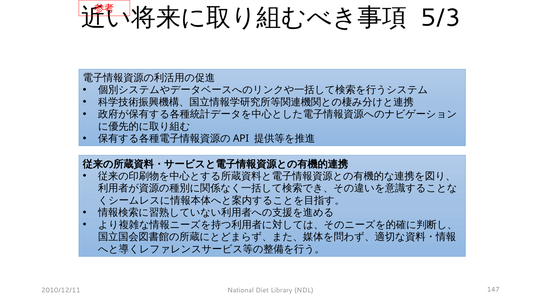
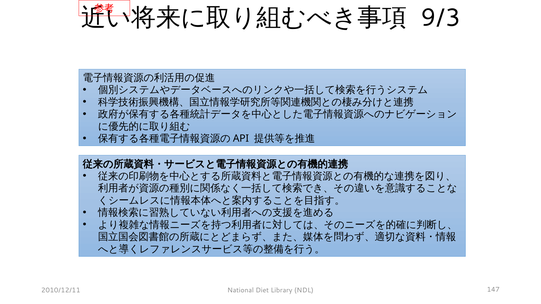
5/3: 5/3 -> 9/3 (441, 18)
